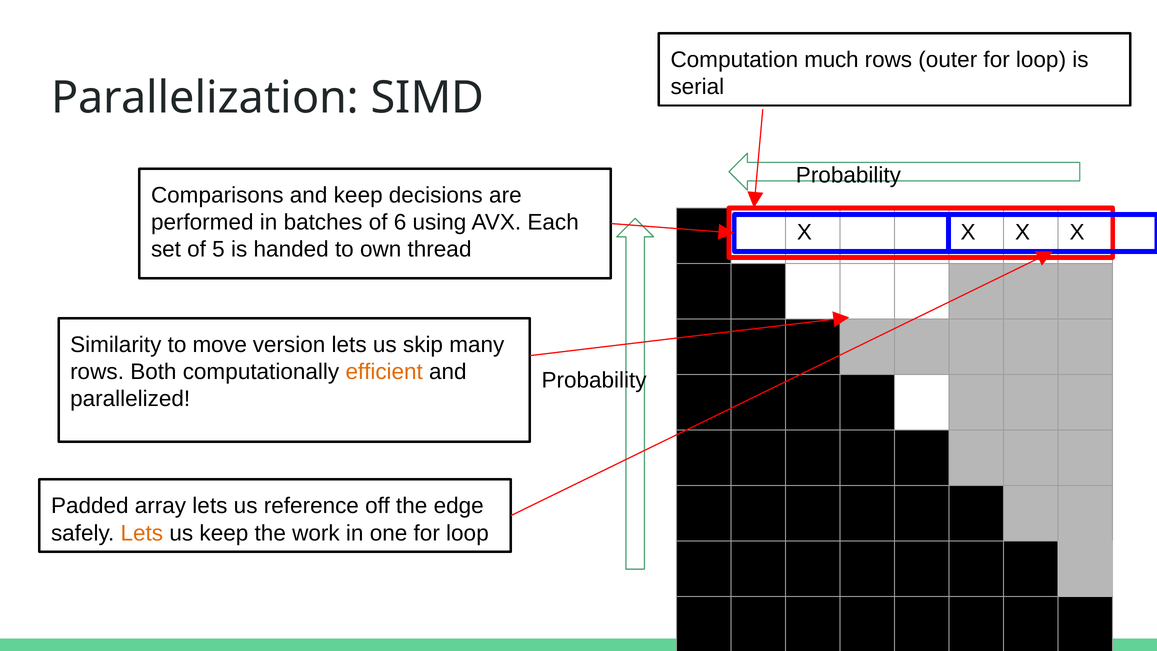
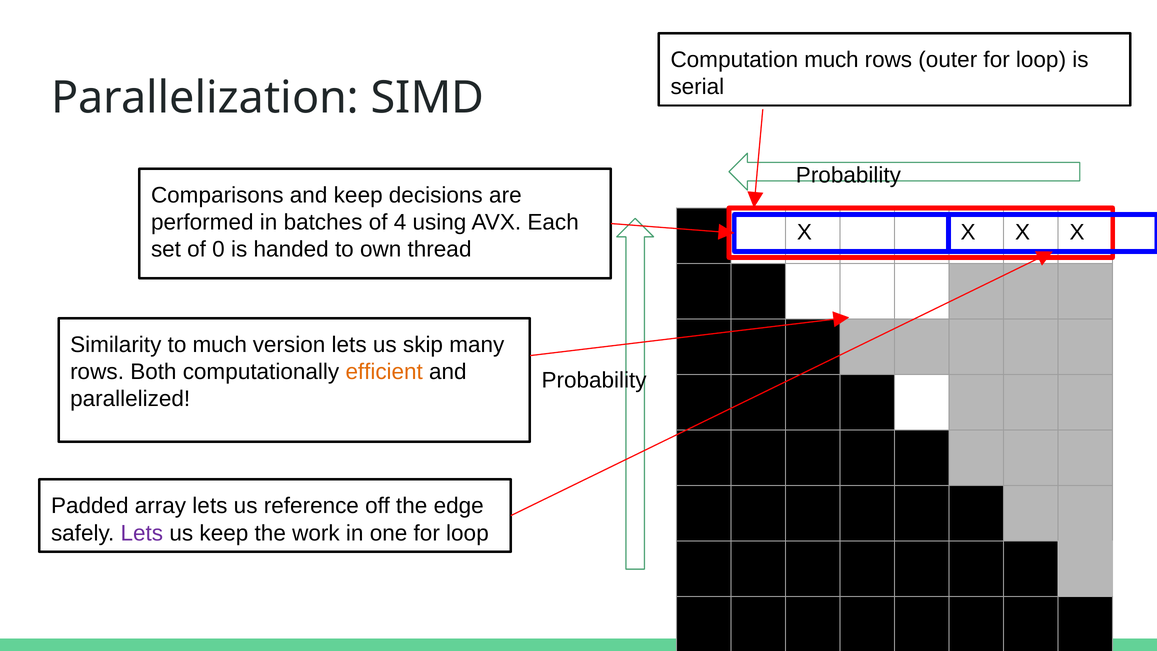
6: 6 -> 4 (400, 222)
5: 5 -> 0 (218, 249)
to move: move -> much (220, 345)
Lets colour: orange -> purple (142, 533)
